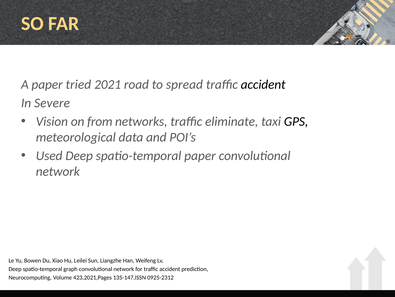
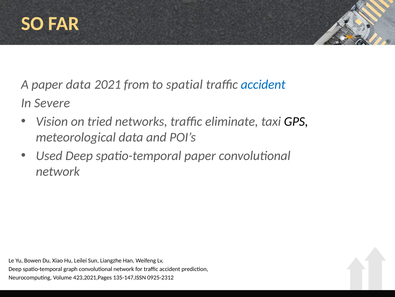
paper tried: tried -> data (78, 84)
road: road -> from (137, 84)
spread: spread -> spatial (184, 84)
accident colour: black -> blue (263, 84)
from: from -> tried (100, 121)
